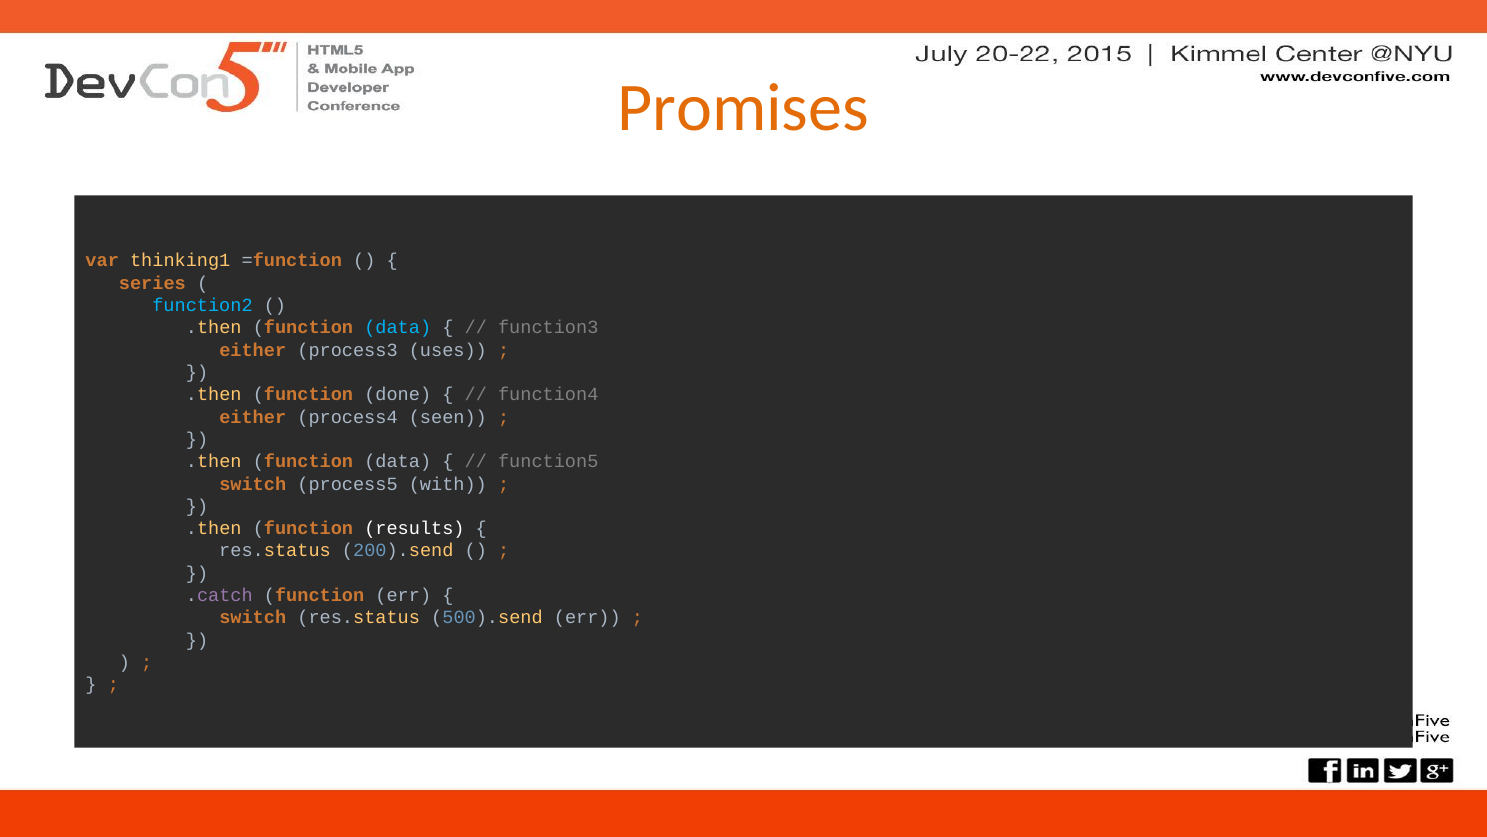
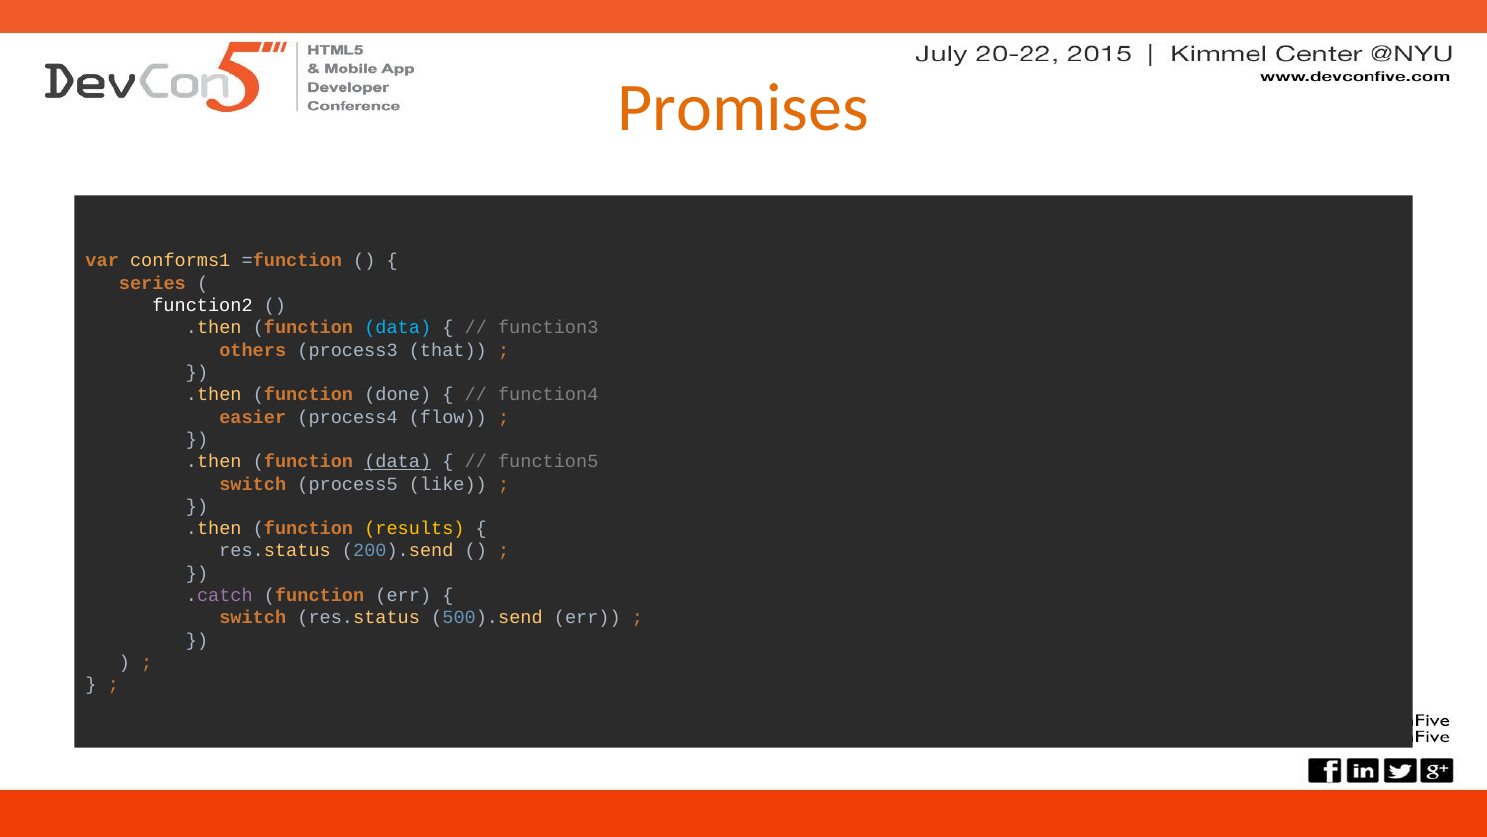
thinking1: thinking1 -> conforms1 (180, 261)
function2 colour: light blue -> white (202, 305)
either: either -> others (253, 350)
uses: uses -> that (448, 350)
either: either -> easier (253, 417)
seen: seen -> flow (448, 417)
data underline: none -> present (398, 461)
with: with -> like (448, 484)
results colour: white -> yellow (414, 528)
